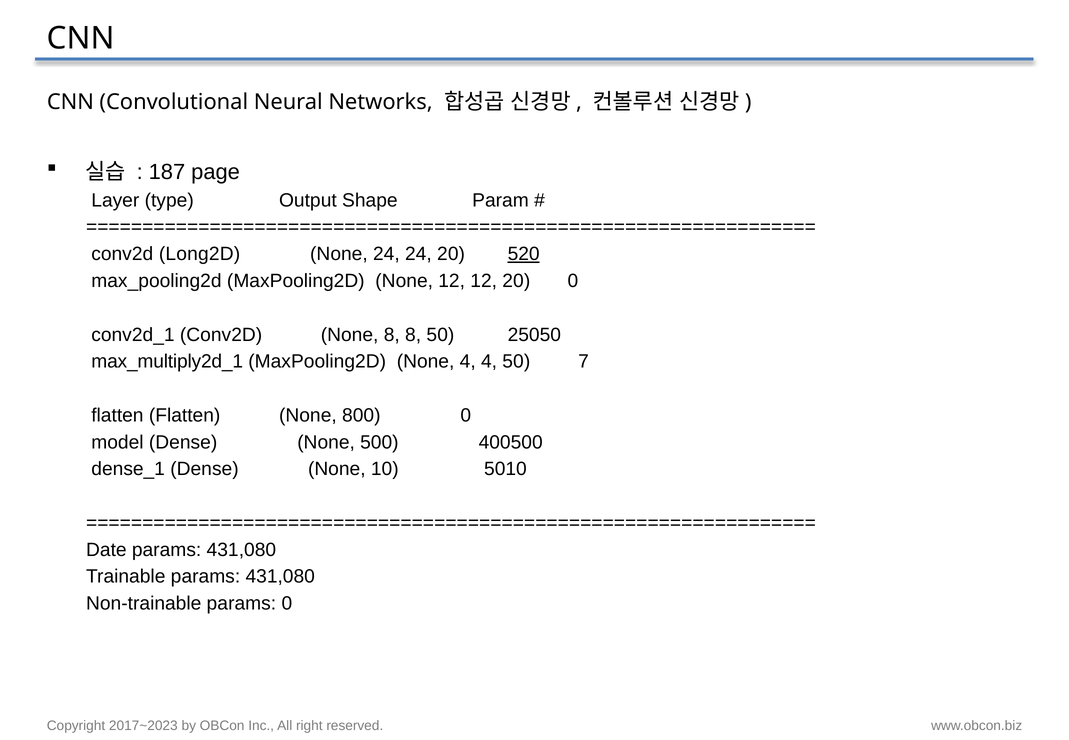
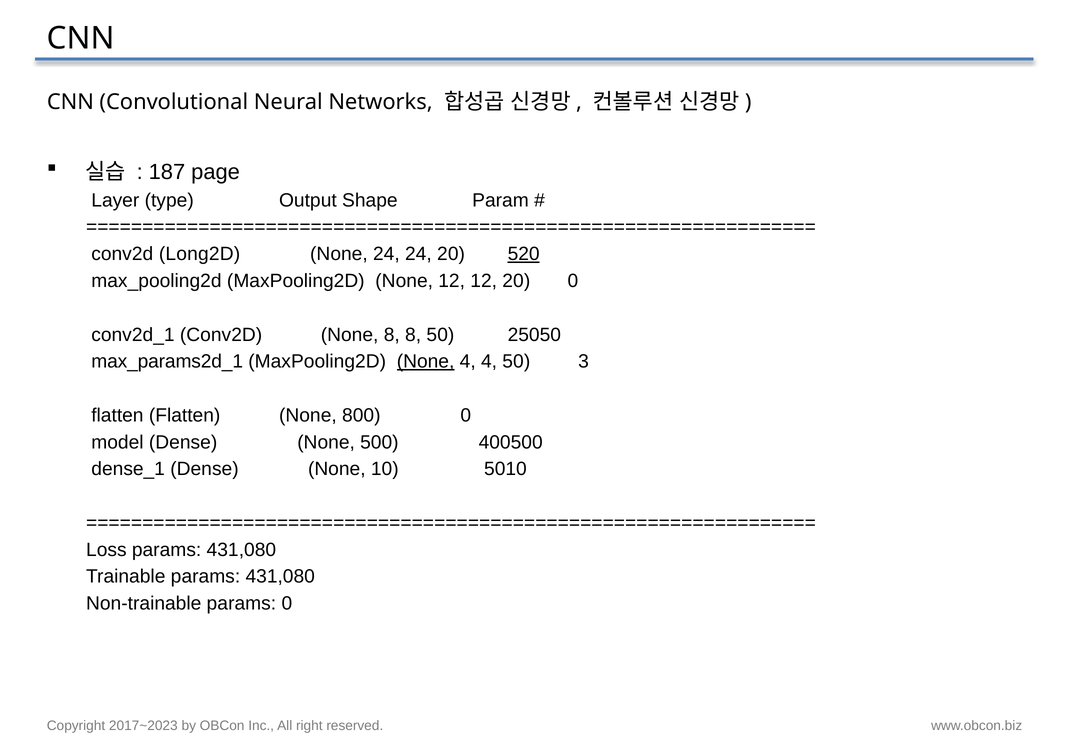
max_multiply2d_1: max_multiply2d_1 -> max_params2d_1 (167, 362)
None underline: none -> present (426, 362)
7: 7 -> 3 (583, 362)
Date: Date -> Loss (106, 550)
